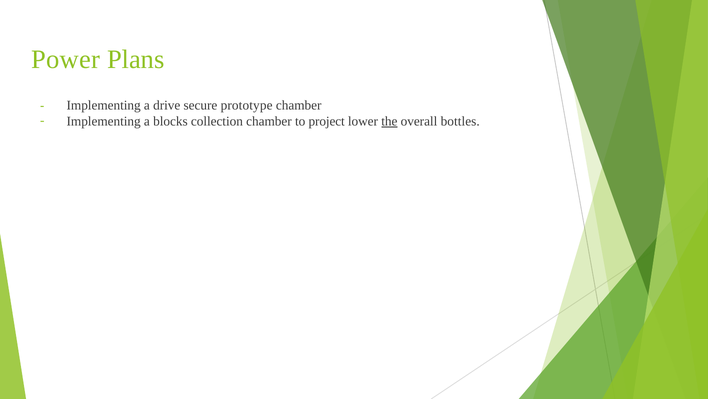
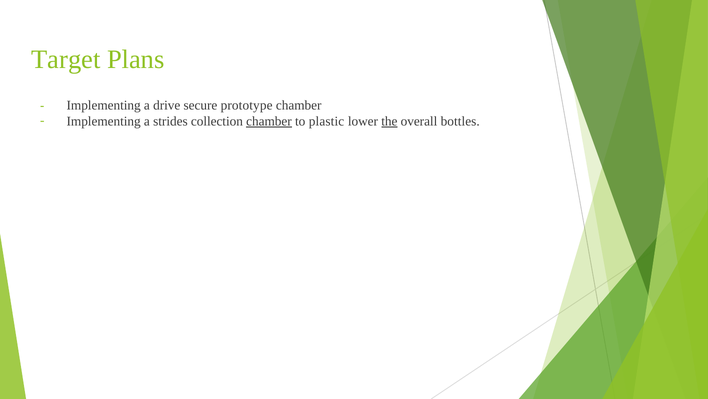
Power: Power -> Target (66, 59)
blocks: blocks -> strides (170, 121)
chamber underline: none -> present (269, 121)
project: project -> plastic (327, 121)
